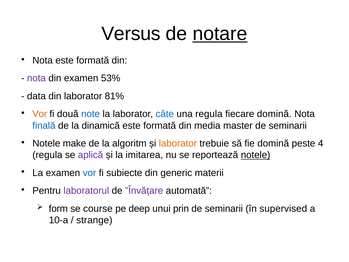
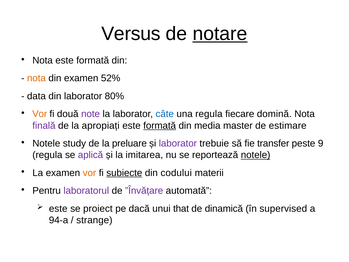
nota colour: purple -> orange (36, 78)
53%: 53% -> 52% (111, 78)
81%: 81% -> 80% (114, 96)
note colour: blue -> purple (91, 114)
finală colour: blue -> purple (44, 125)
dinamică: dinamică -> apropiați (101, 125)
formată underline: none -> present (160, 125)
seminarii: seminarii -> estimare (288, 125)
make: make -> study (74, 143)
algoritm: algoritm -> preluare (129, 143)
laborator colour: orange -> purple (178, 143)
fie domină: domină -> transfer (273, 143)
4: 4 -> 9 (321, 143)
vor colour: blue -> orange (89, 173)
subiecte underline: none -> present (124, 173)
generic: generic -> codului (176, 173)
form: form -> este (58, 208)
course: course -> proiect (98, 208)
deep: deep -> dacă (139, 208)
prin: prin -> that (181, 208)
seminarii: seminarii -> dinamică (224, 208)
10-a: 10-a -> 94-a (59, 220)
